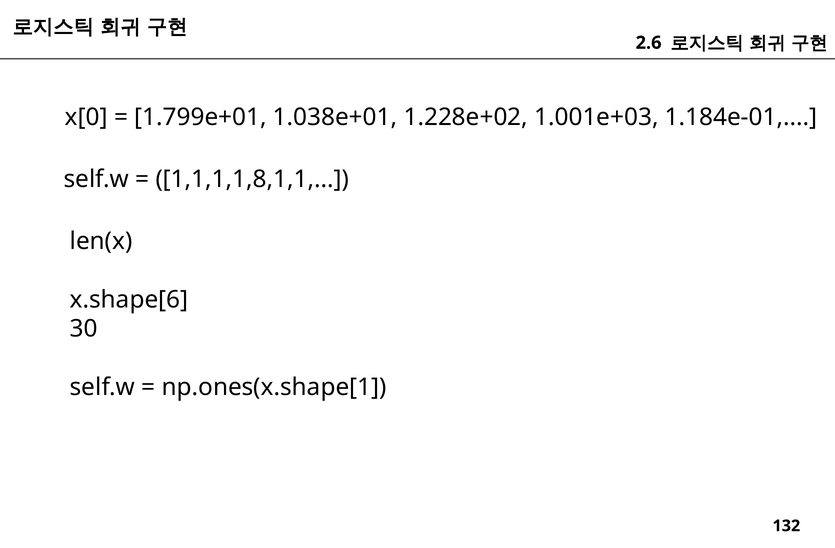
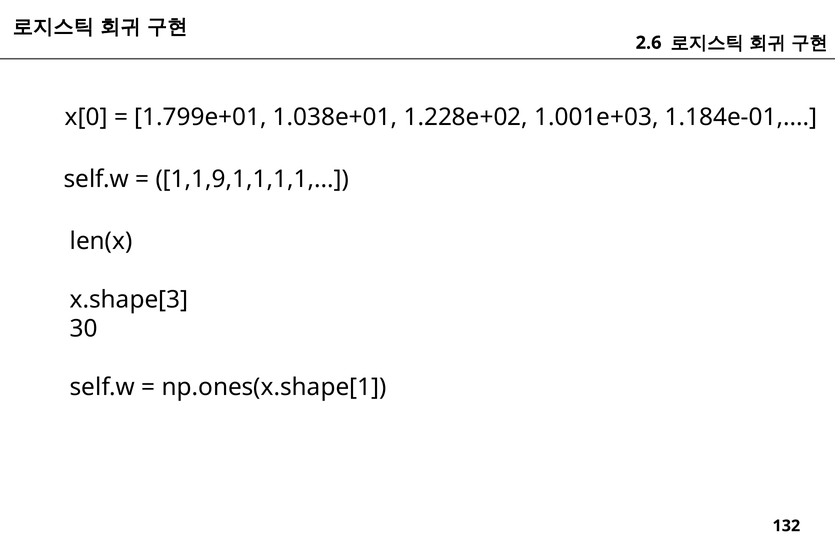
1,1,1,1,8,1,1: 1,1,1,1,8,1,1 -> 1,1,9,1,1,1,1 (252, 179)
x.shape[6: x.shape[6 -> x.shape[3 (129, 300)
